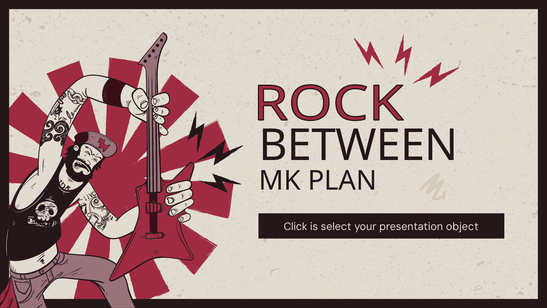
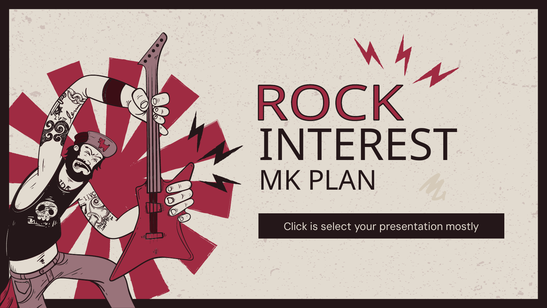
BETWEEN: BETWEEN -> INTEREST (358, 146)
object: object -> mostly (462, 227)
